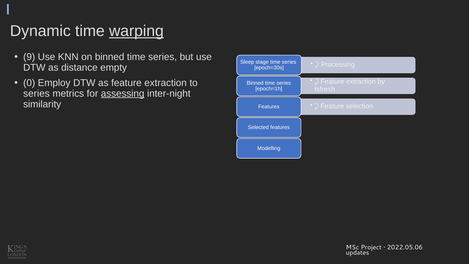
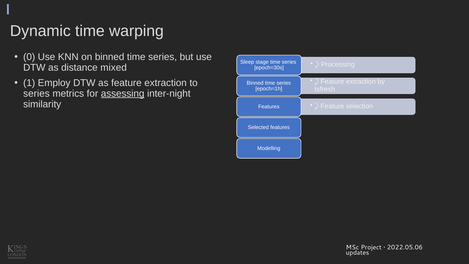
warping underline: present -> none (136, 31)
9: 9 -> 0 (29, 57)
empty: empty -> mixed (114, 68)
0: 0 -> 1 (29, 83)
